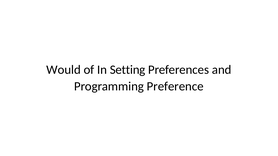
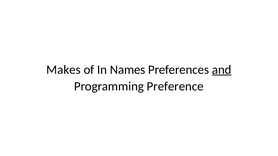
Would: Would -> Makes (64, 70)
Setting: Setting -> Names (128, 70)
and underline: none -> present (222, 70)
